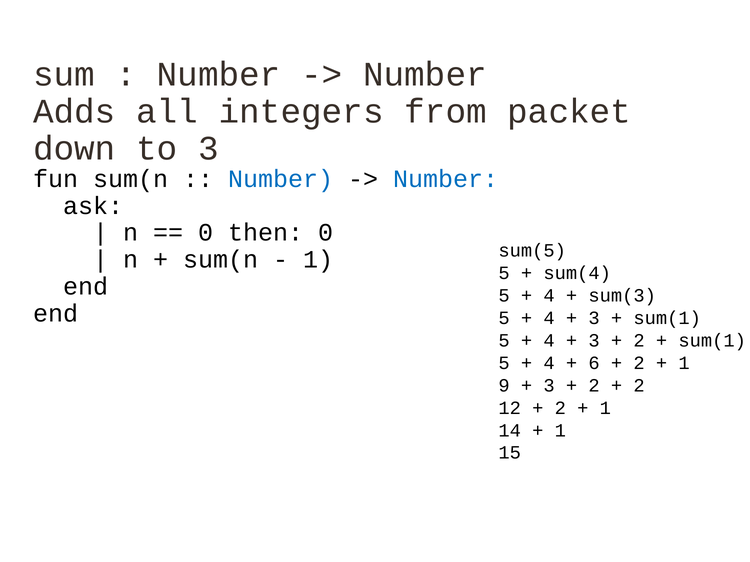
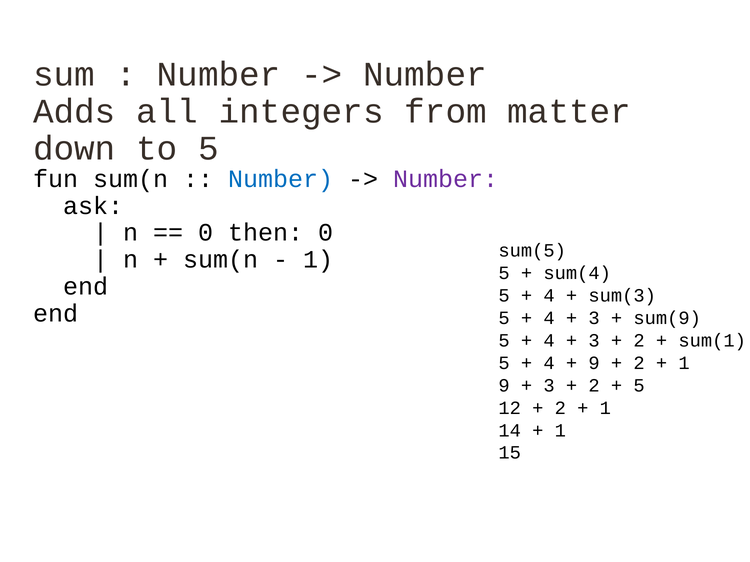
packet: packet -> matter (569, 112)
to 3: 3 -> 5 (208, 149)
Number colour: blue -> purple (446, 179)
sum(1: sum(1 -> sum(9 (667, 318)
6: 6 -> 9 (594, 363)
2: 2 -> 5 (639, 386)
